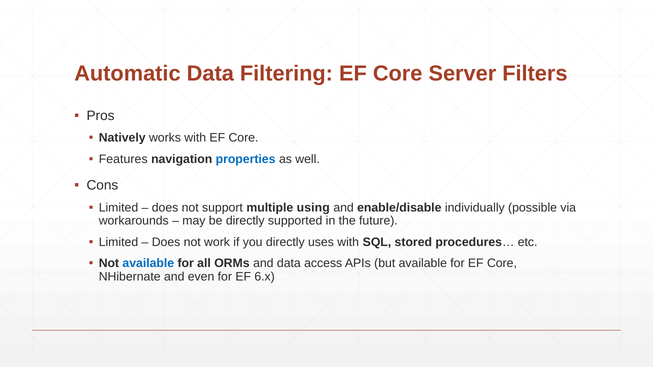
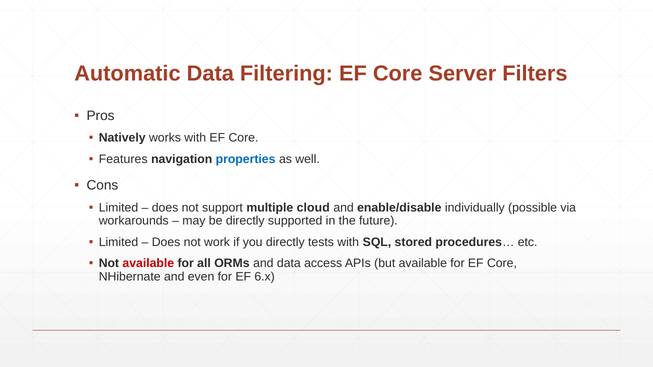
using: using -> cloud (313, 208)
uses: uses -> tests (321, 242)
available colour: blue -> red (148, 264)
